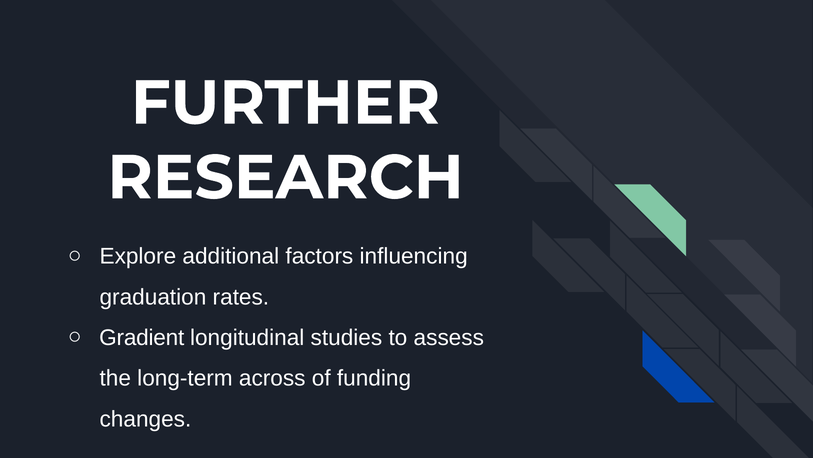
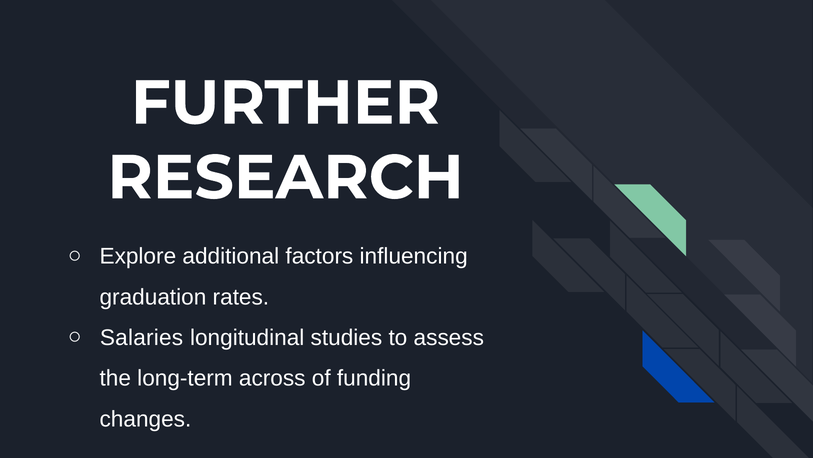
Gradient: Gradient -> Salaries (142, 337)
